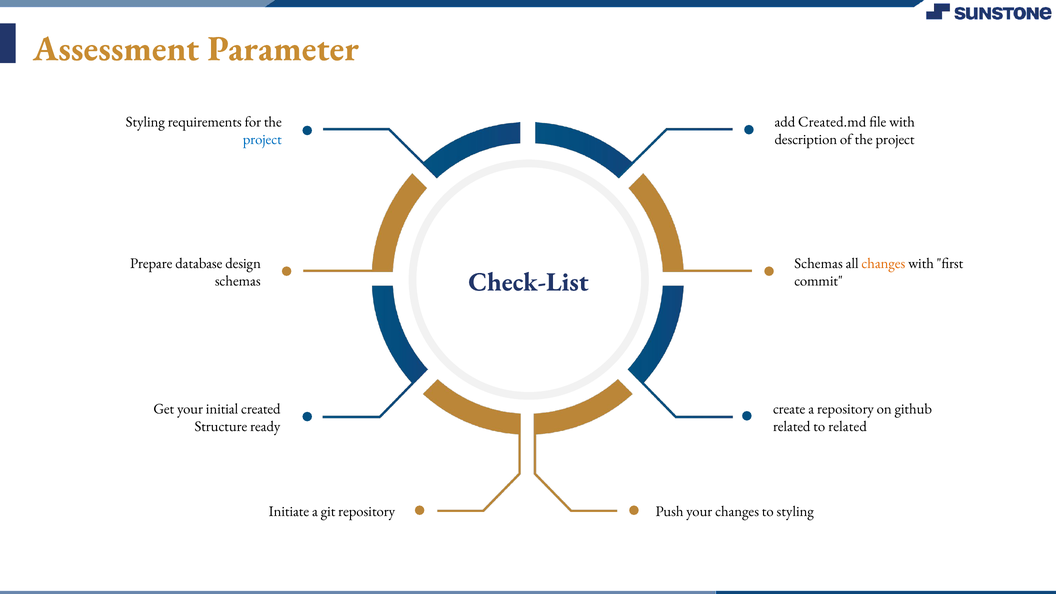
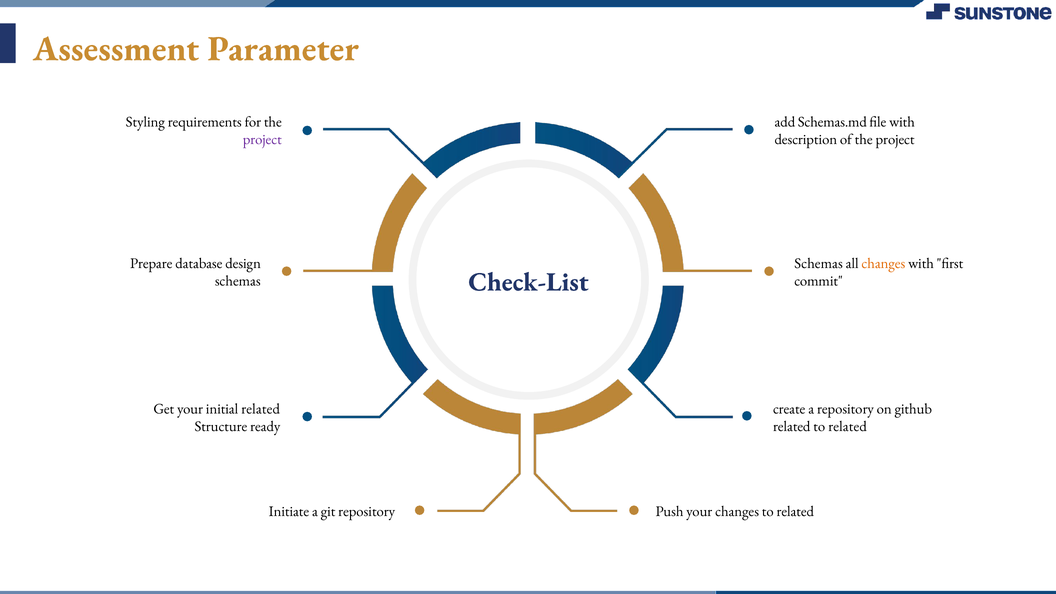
Created.md: Created.md -> Schemas.md (832, 122)
project colour: blue -> purple (262, 139)
initial created: created -> related (261, 409)
changes to styling: styling -> related (795, 511)
